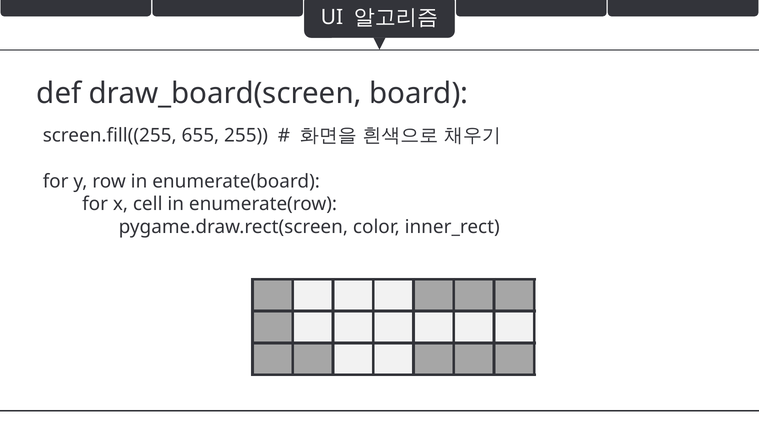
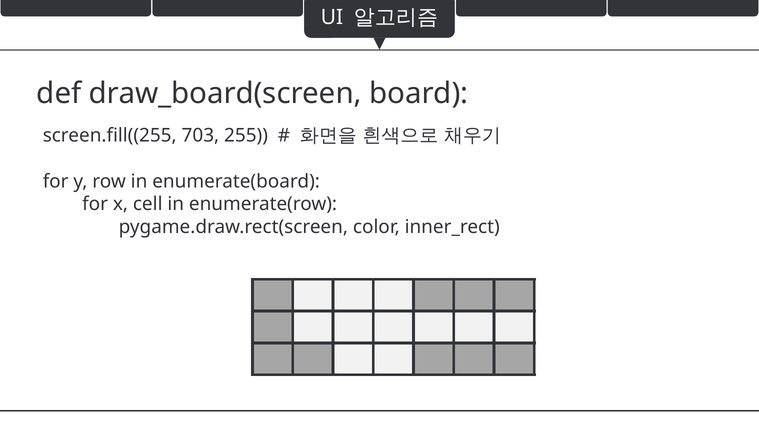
655: 655 -> 703 (200, 136)
